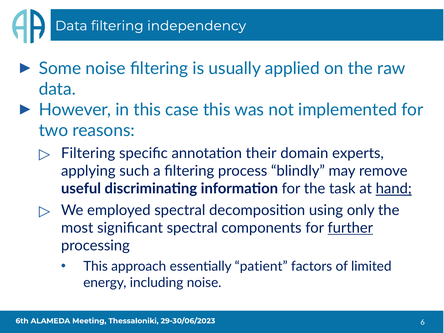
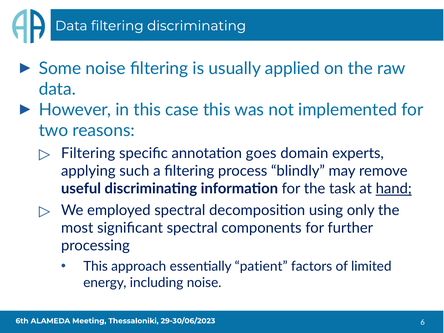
filtering independency: independency -> discriminating (197, 26)
their: their -> goes (261, 153)
further underline: present -> none (350, 228)
